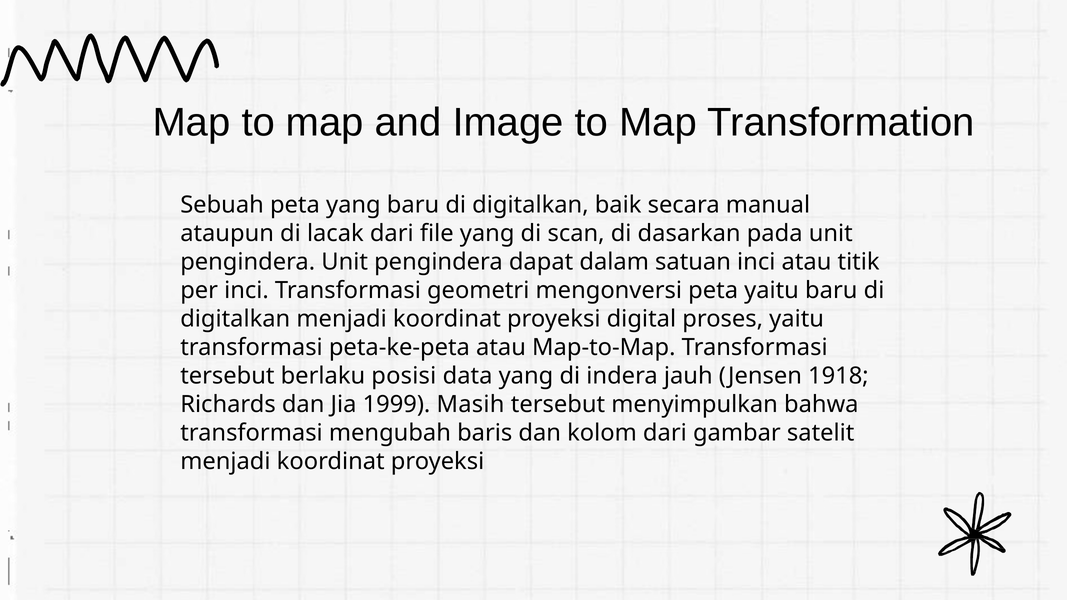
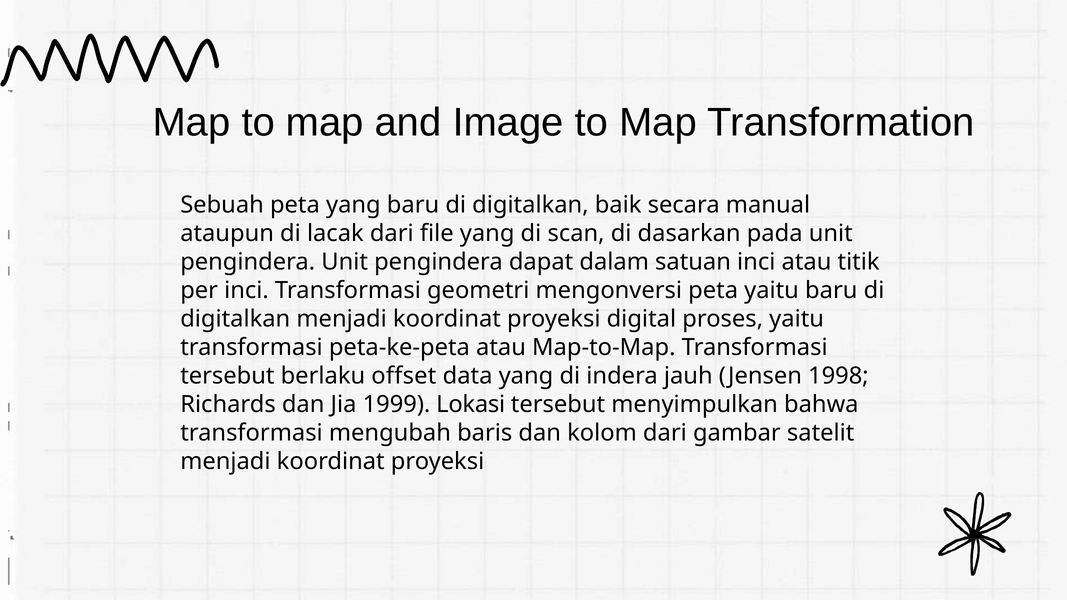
posisi: posisi -> offset (404, 376)
1918: 1918 -> 1998 (838, 376)
Masih: Masih -> Lokasi (471, 404)
